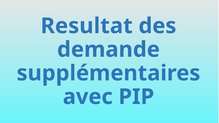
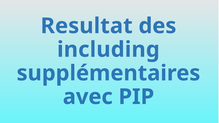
demande: demande -> including (108, 50)
